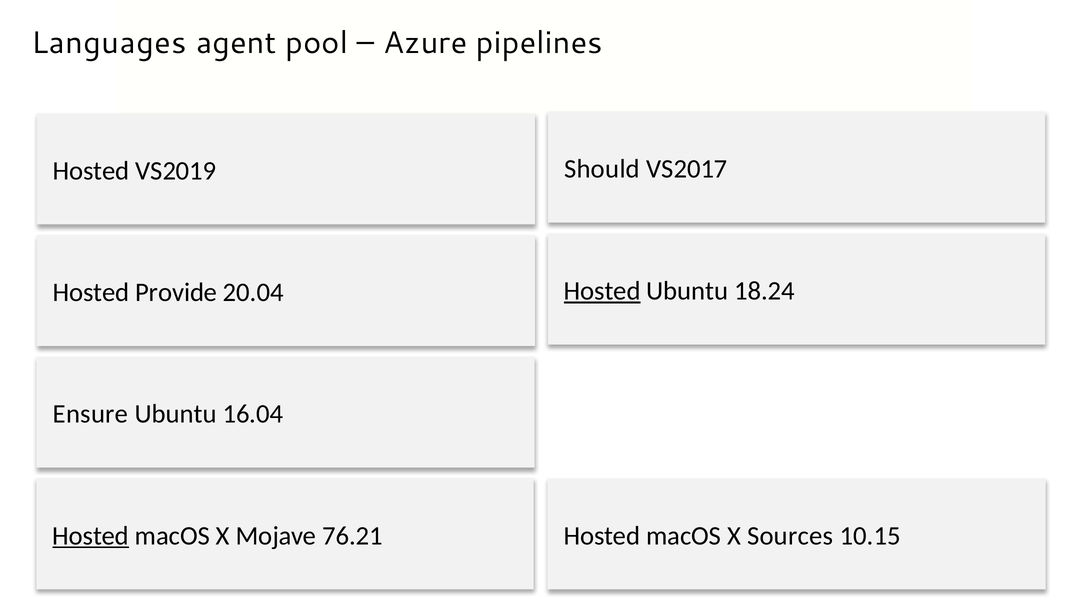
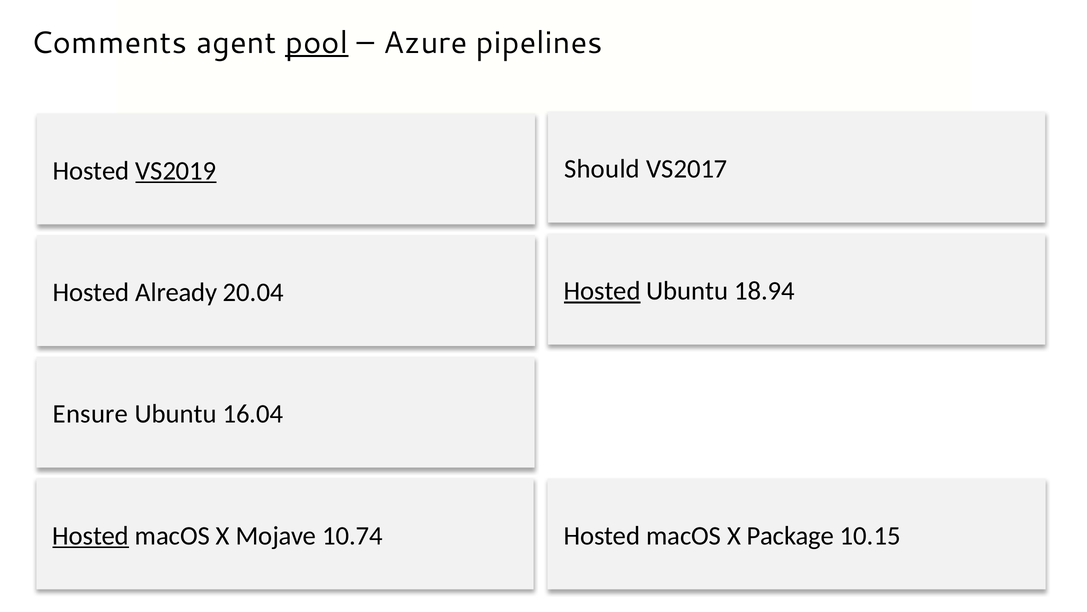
Languages: Languages -> Comments (109, 43)
pool underline: none -> present (317, 43)
VS2019 underline: none -> present (176, 171)
18.24: 18.24 -> 18.94 (764, 291)
Provide: Provide -> Already (176, 292)
76.21: 76.21 -> 10.74 (352, 535)
Sources: Sources -> Package (790, 535)
